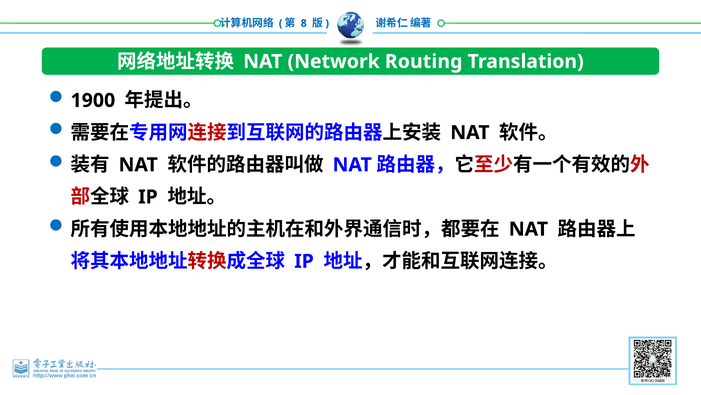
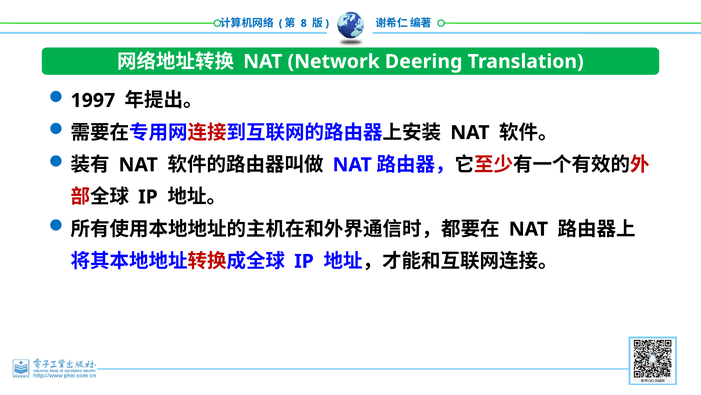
Routing: Routing -> Deering (424, 61)
1900: 1900 -> 1997 (93, 100)
